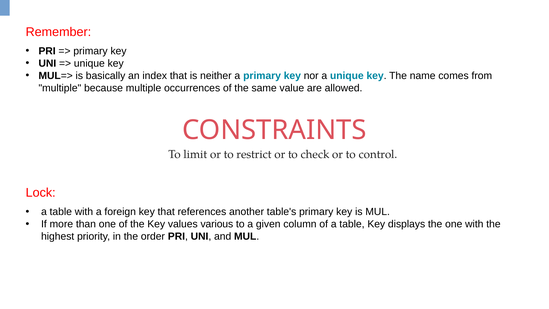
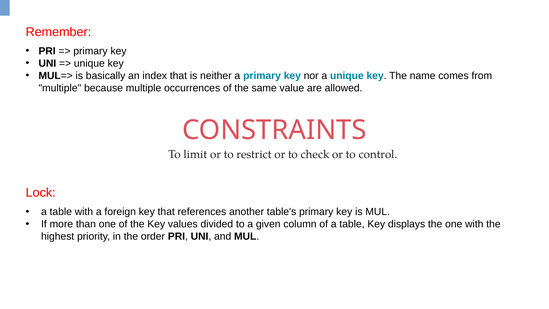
various: various -> divided (217, 224)
